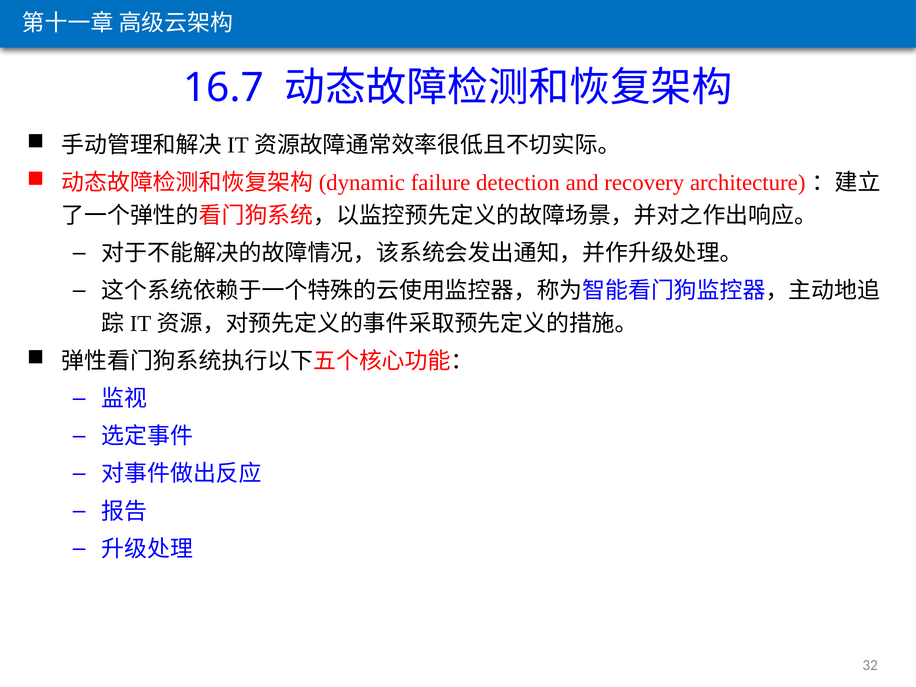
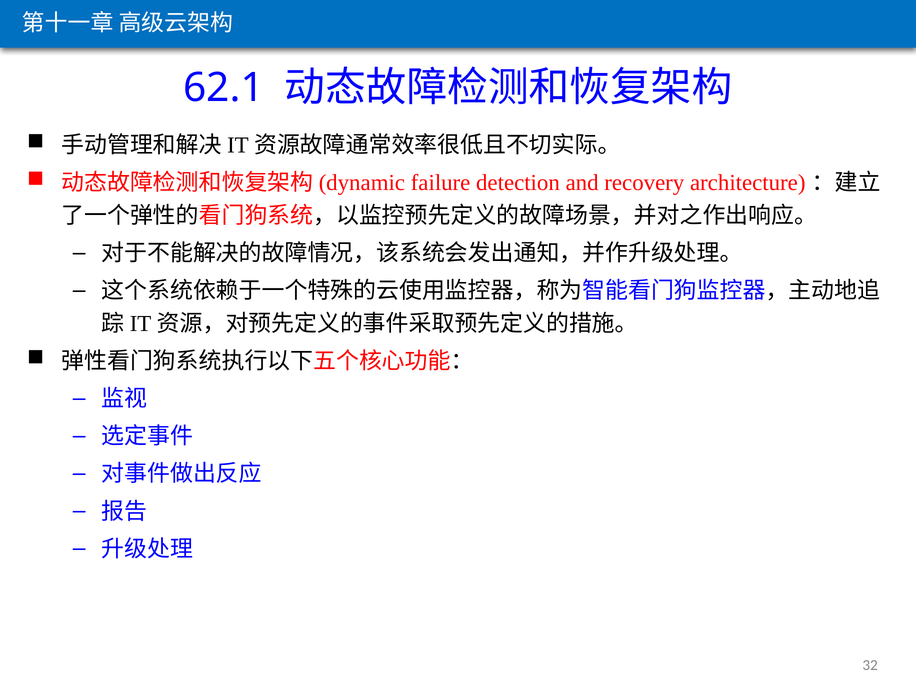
16.7: 16.7 -> 62.1 (224, 88)
